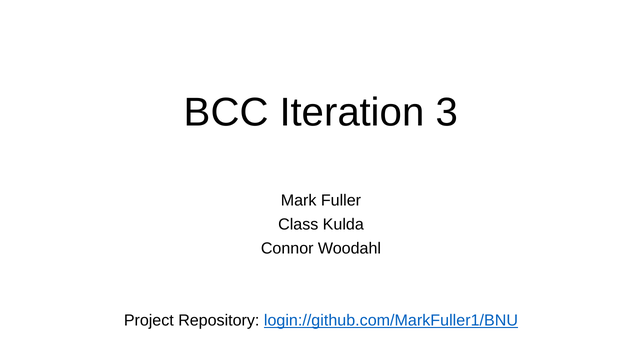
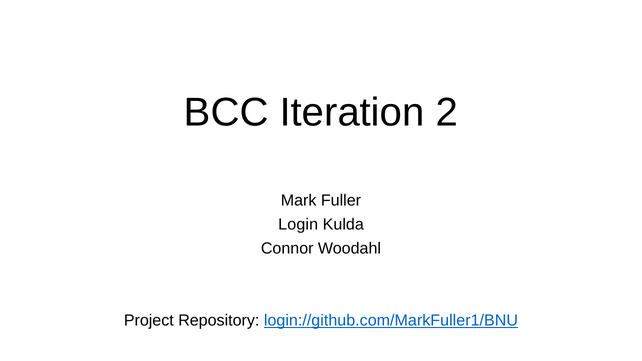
3: 3 -> 2 (447, 112)
Class: Class -> Login (298, 225)
